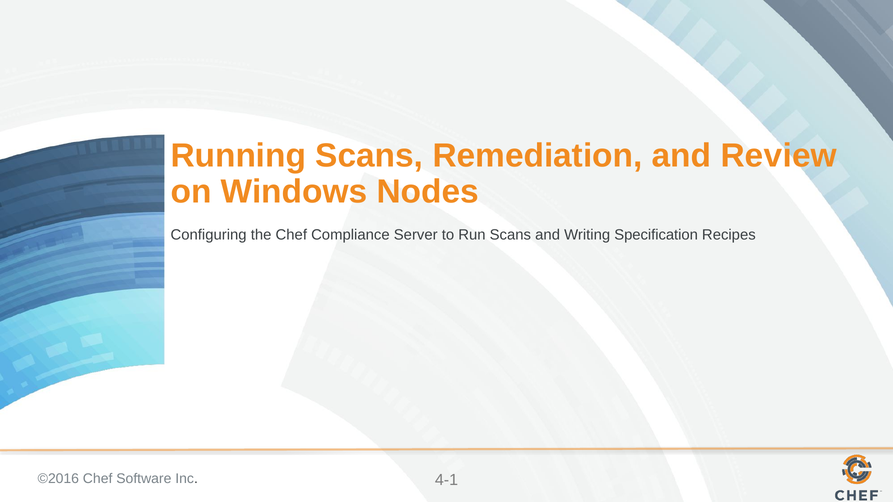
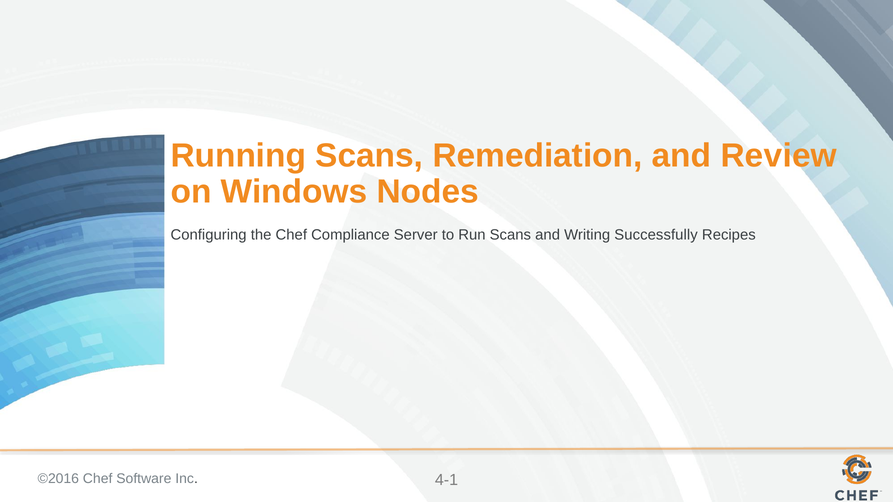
Specification: Specification -> Successfully (656, 235)
